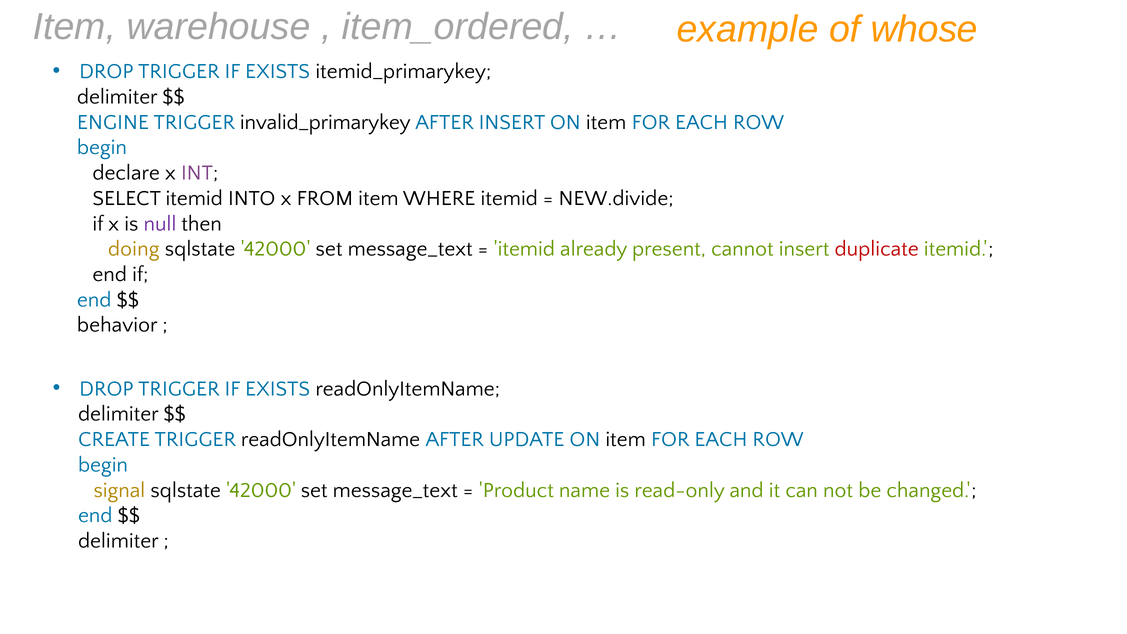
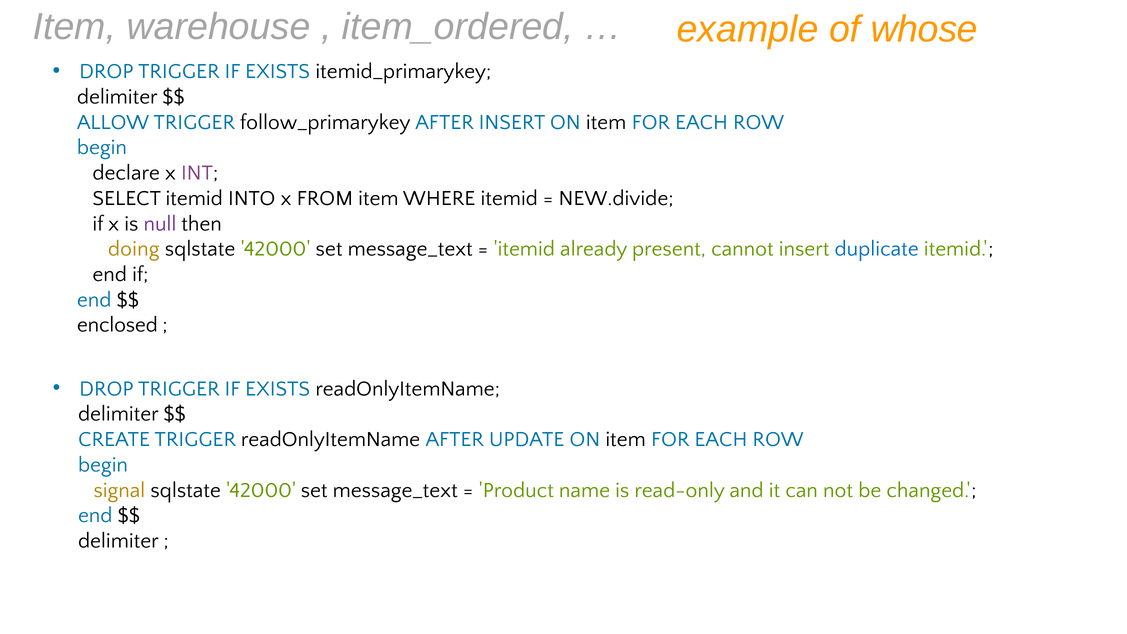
ENGINE: ENGINE -> ALLOW (113, 122)
invalid_primarykey: invalid_primarykey -> follow_primarykey (325, 122)
duplicate colour: red -> blue (877, 249)
behavior: behavior -> enclosed (117, 325)
